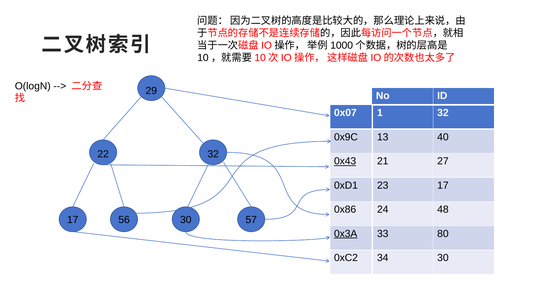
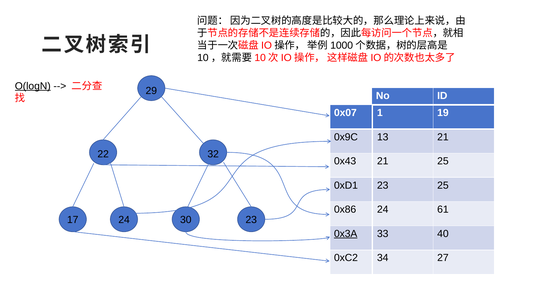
O(logN underline: none -> present (33, 86)
1 32: 32 -> 19 (443, 113)
13 40: 40 -> 21 (443, 137)
0x43 underline: present -> none (345, 161)
21 27: 27 -> 25 (443, 161)
23 17: 17 -> 25 (443, 185)
48: 48 -> 61 (443, 210)
17 56: 56 -> 24 (124, 220)
30 57: 57 -> 23 (251, 220)
80: 80 -> 40 (443, 234)
34 30: 30 -> 27 (443, 258)
